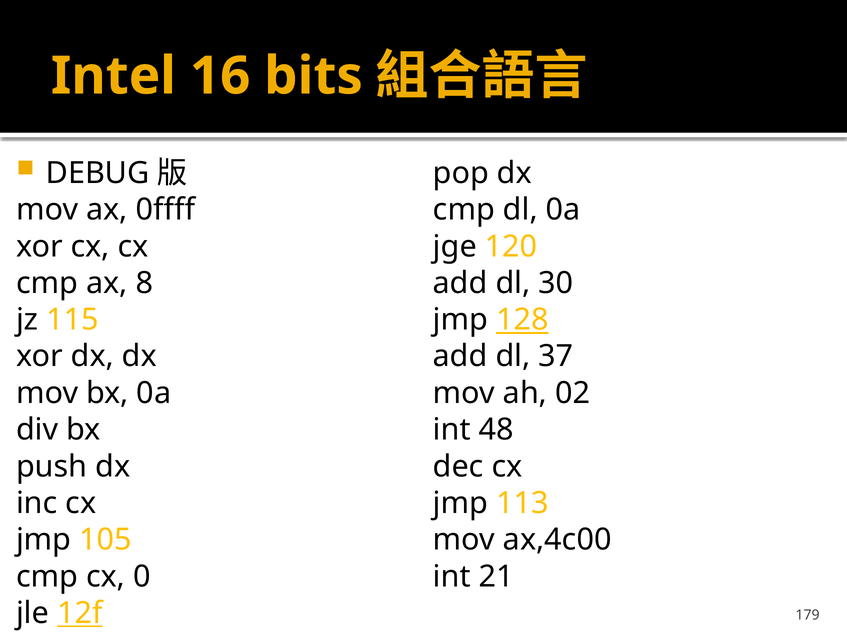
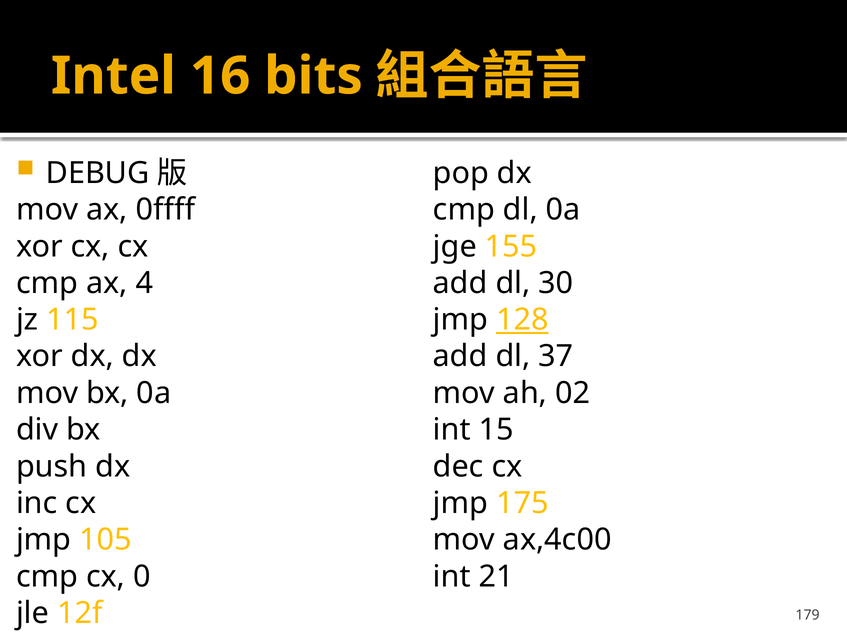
120: 120 -> 155 (511, 247)
8: 8 -> 4 (144, 283)
48: 48 -> 15 (496, 430)
113: 113 -> 175 (522, 503)
12f underline: present -> none (80, 613)
